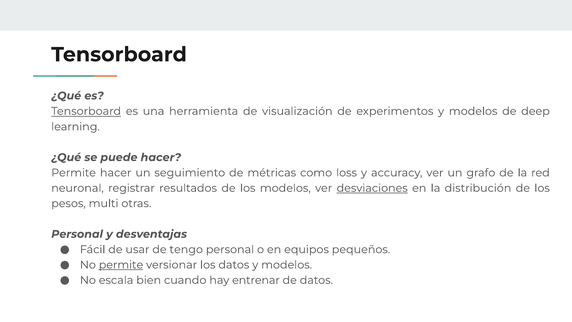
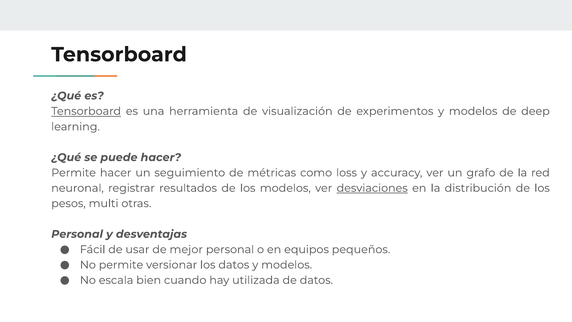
tengo: tengo -> mejor (186, 249)
permite underline: present -> none (121, 265)
entrenar: entrenar -> utilizada (256, 280)
